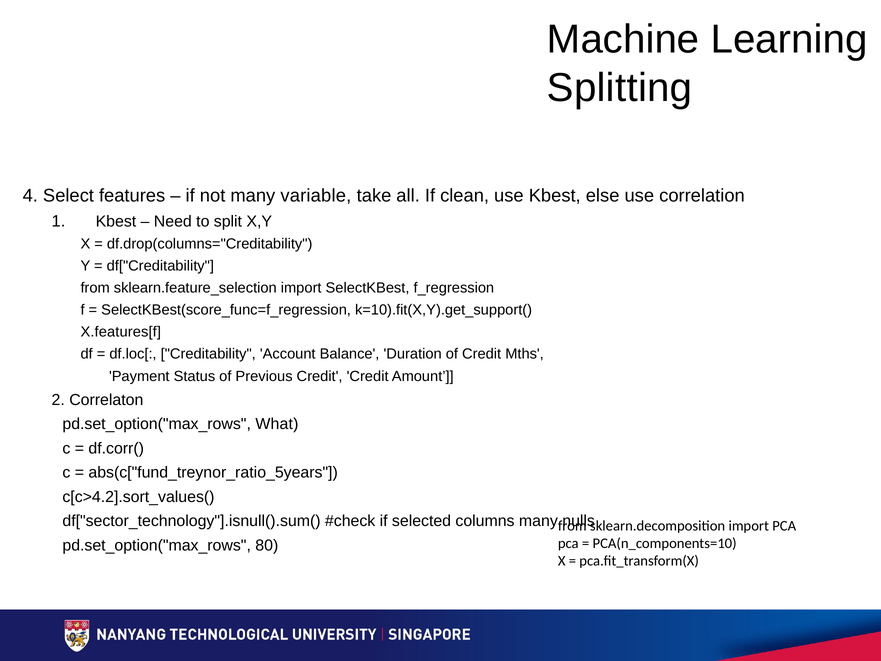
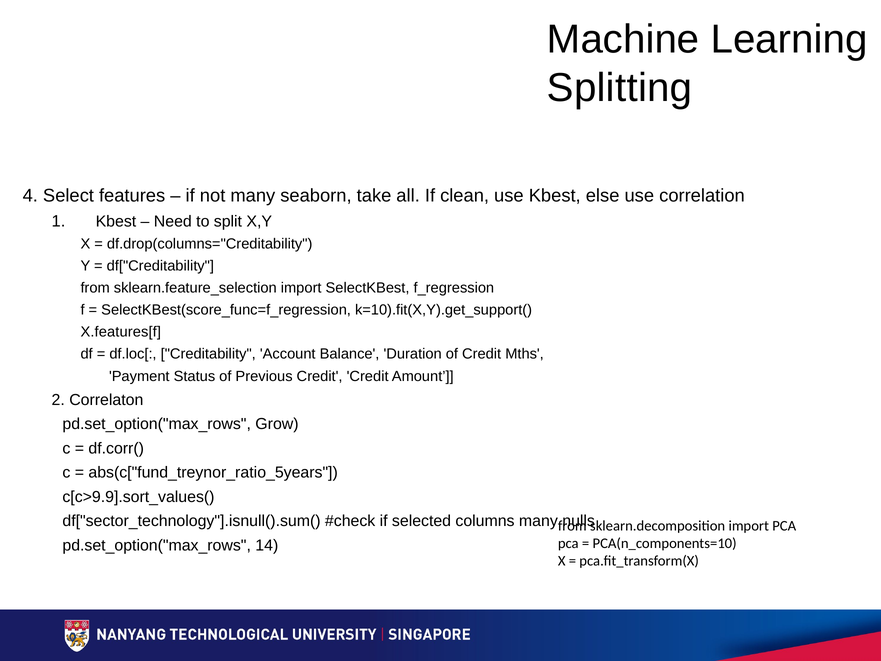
variable: variable -> seaborn (316, 196)
What: What -> Grow (277, 424)
c[c>4.2].sort_values(: c[c>4.2].sort_values( -> c[c>9.9].sort_values( (138, 497)
80: 80 -> 14 (267, 545)
